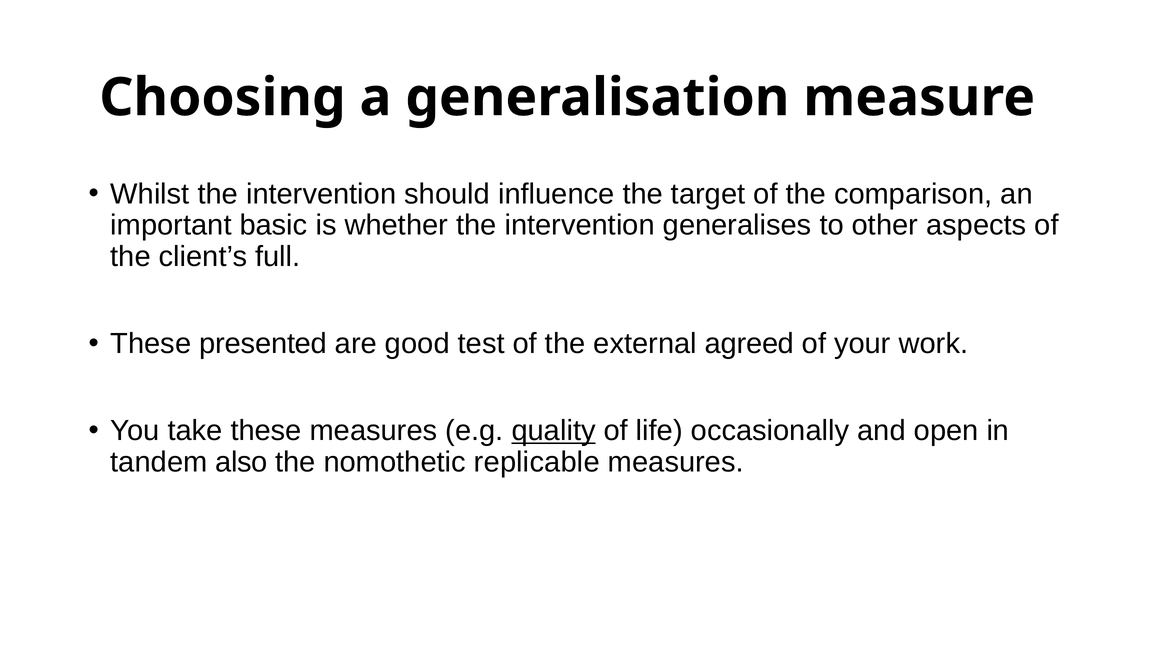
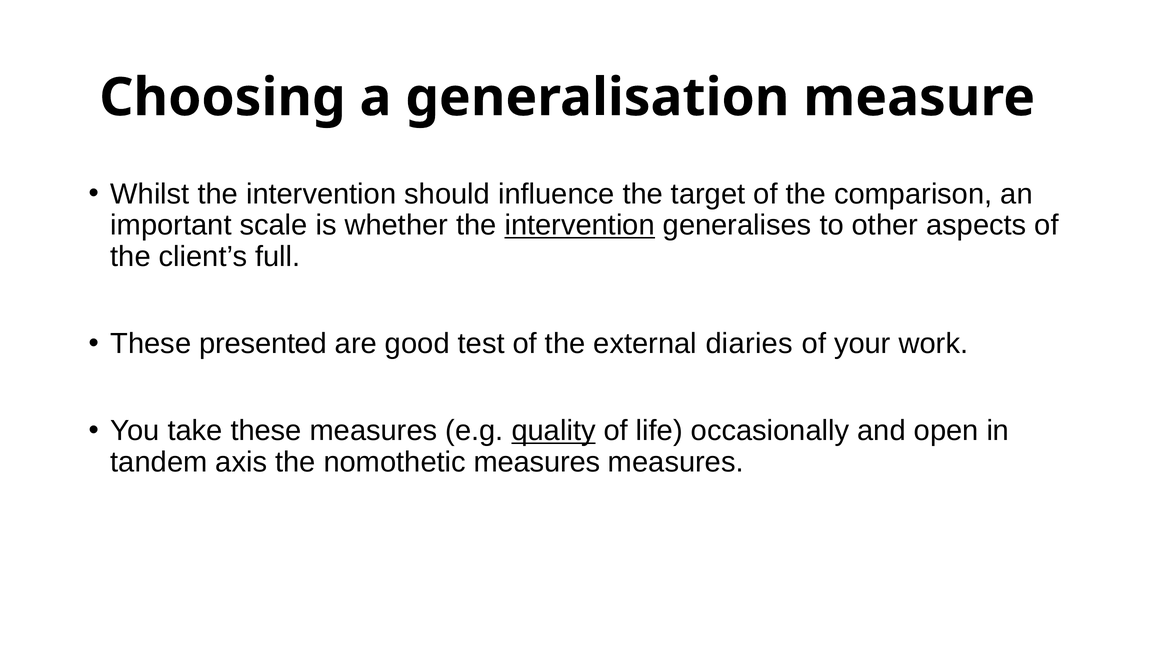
basic: basic -> scale (274, 225)
intervention underline: none -> present (580, 225)
agreed: agreed -> diaries (749, 344)
also: also -> axis (241, 462)
nomothetic replicable: replicable -> measures (537, 462)
